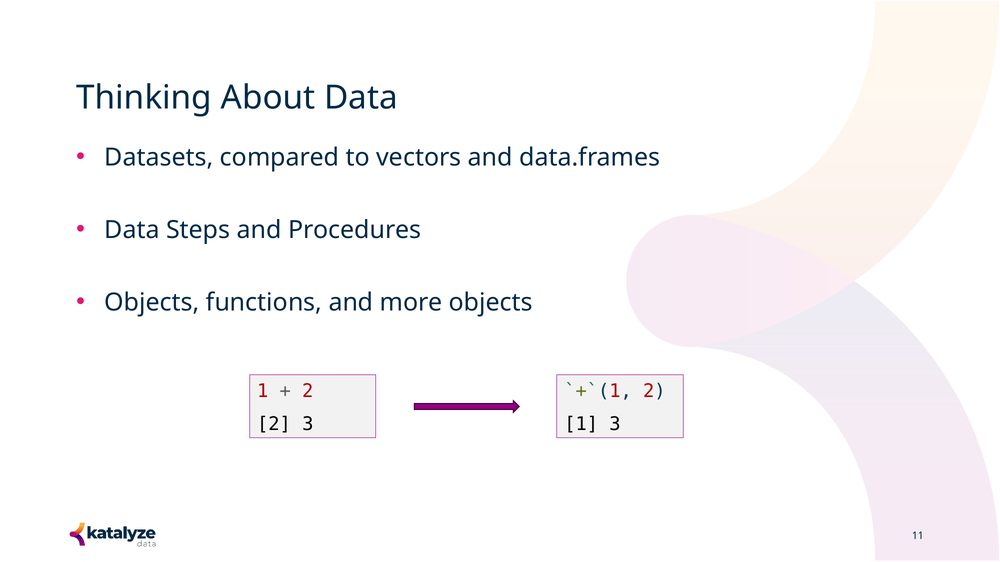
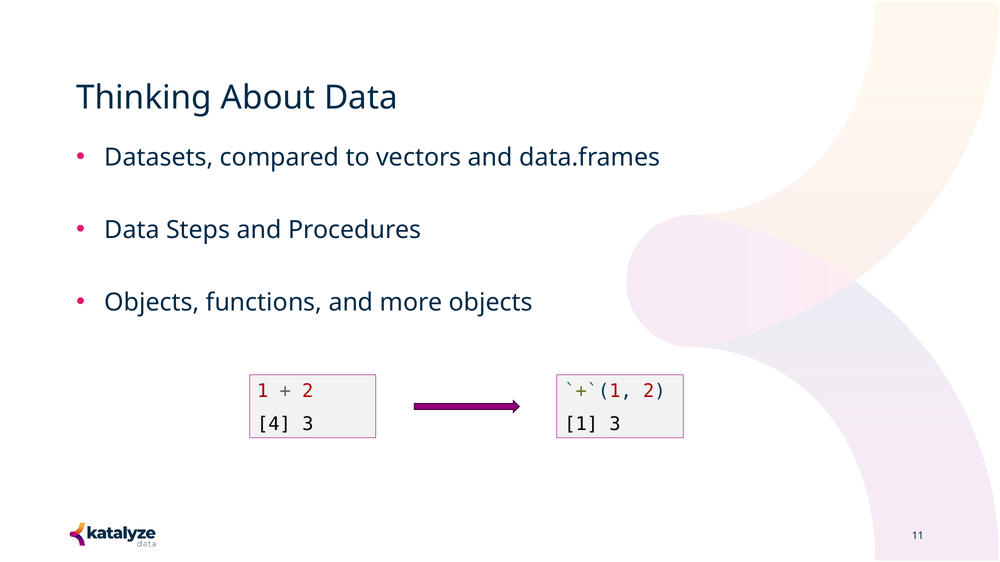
2: 2 -> 4 (274, 424)
